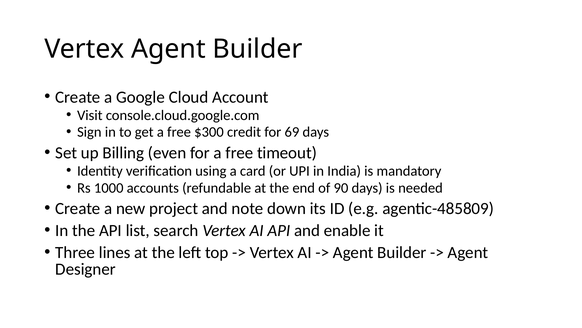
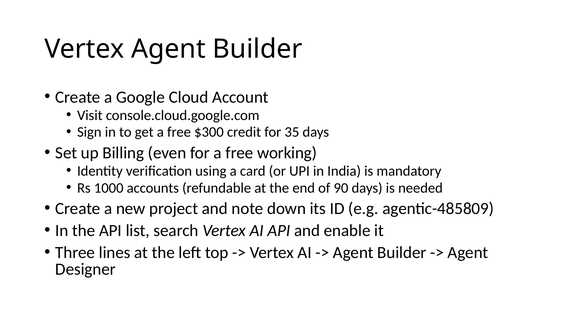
69: 69 -> 35 (292, 132)
timeout: timeout -> working (287, 153)
